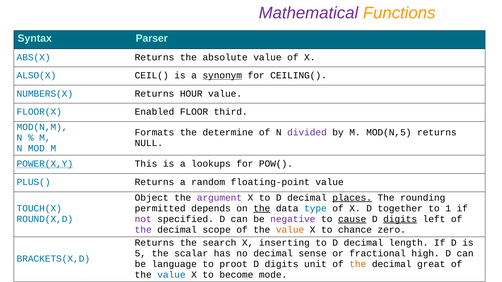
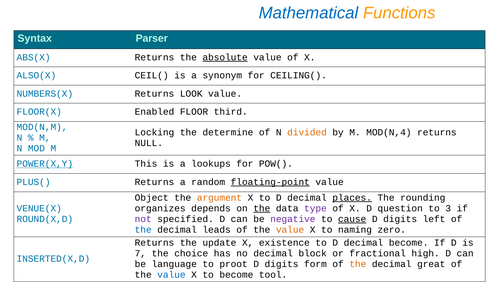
Mathematical colour: purple -> blue (308, 13)
absolute underline: none -> present (225, 57)
synonym underline: present -> none (222, 76)
HOUR: HOUR -> LOOK (191, 94)
Formats: Formats -> Locking (155, 133)
divided colour: purple -> orange (307, 133)
MOD(N,5: MOD(N,5 -> MOD(N,4 (389, 133)
floating-point underline: none -> present (270, 182)
argument colour: purple -> orange (219, 198)
TOUCH(X: TOUCH(X -> VENUE(X (39, 209)
permitted: permitted -> organizes (160, 209)
type colour: blue -> purple (315, 209)
together: together -> question (400, 209)
1: 1 -> 3 (448, 209)
digits underline: present -> none (400, 219)
the colour: purple -> blue (143, 230)
scope: scope -> leads (217, 230)
chance: chance -> naming (355, 230)
search: search -> update (219, 243)
inserting: inserting -> existence (284, 243)
decimal length: length -> become (409, 243)
5: 5 -> 7 (140, 254)
scalar: scalar -> choice (191, 254)
sense: sense -> block (313, 254)
BRACKETS(X,D: BRACKETS(X,D -> INSERTED(X,D (53, 259)
unit: unit -> form (315, 264)
mode: mode -> tool (273, 275)
